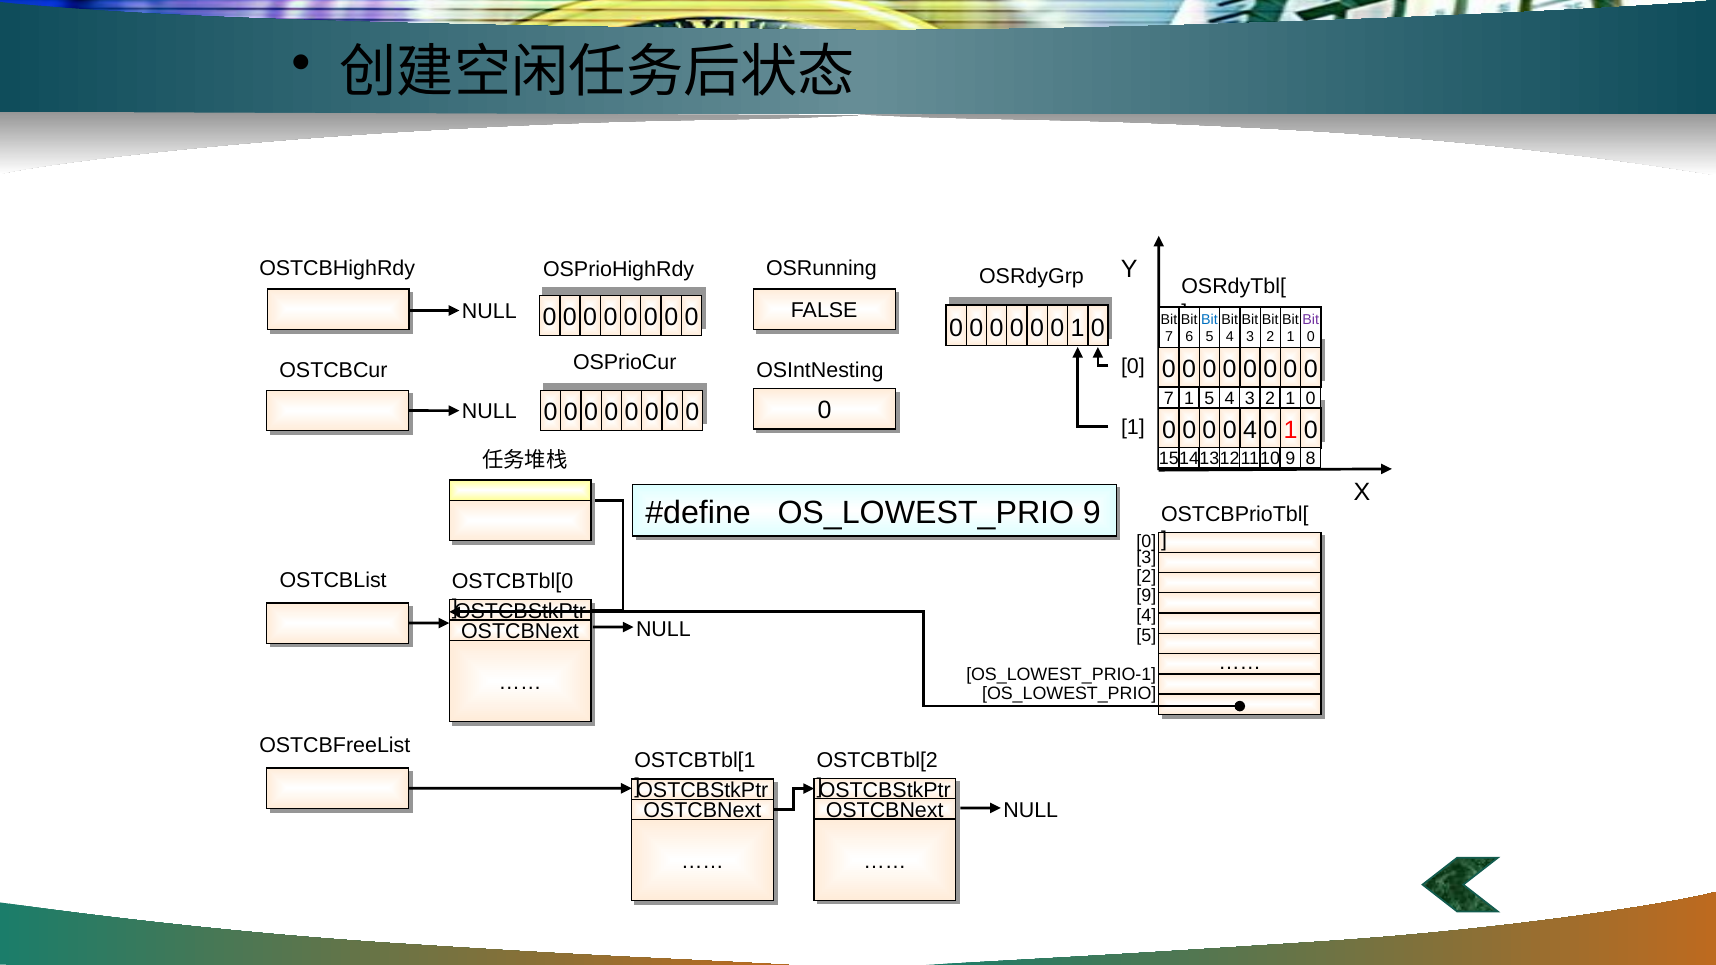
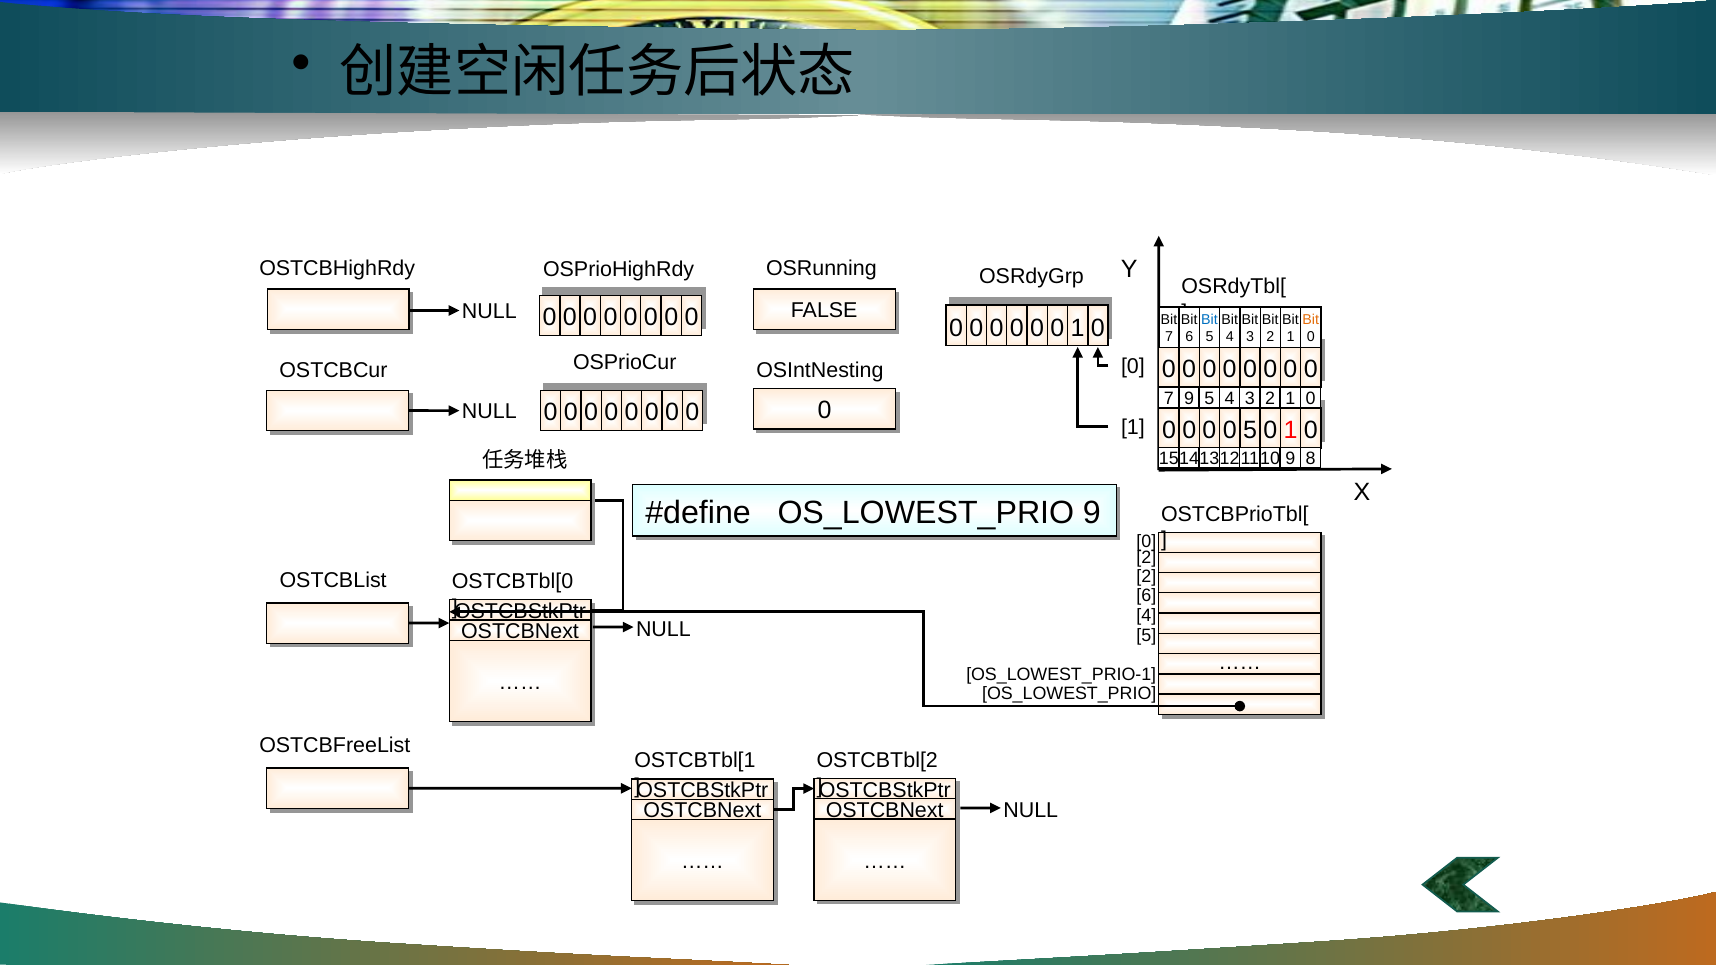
Bit colour: purple -> orange (1311, 320)
7 1: 1 -> 9 (1189, 398)
0 4: 4 -> 5 (1250, 430)
3: 3 -> 2 (1146, 557)
9: 9 -> 6 (1146, 596)
